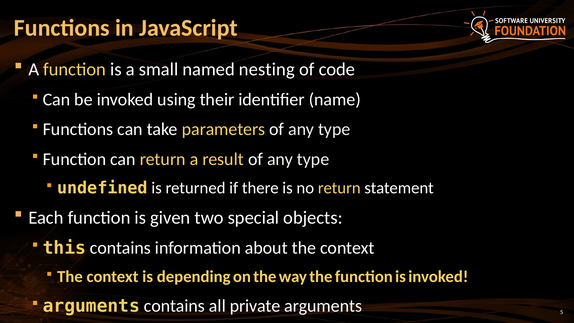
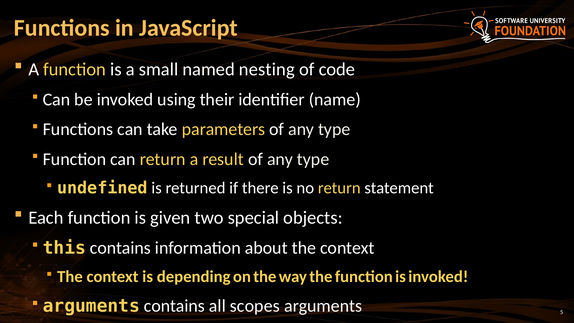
private: private -> scopes (255, 306)
